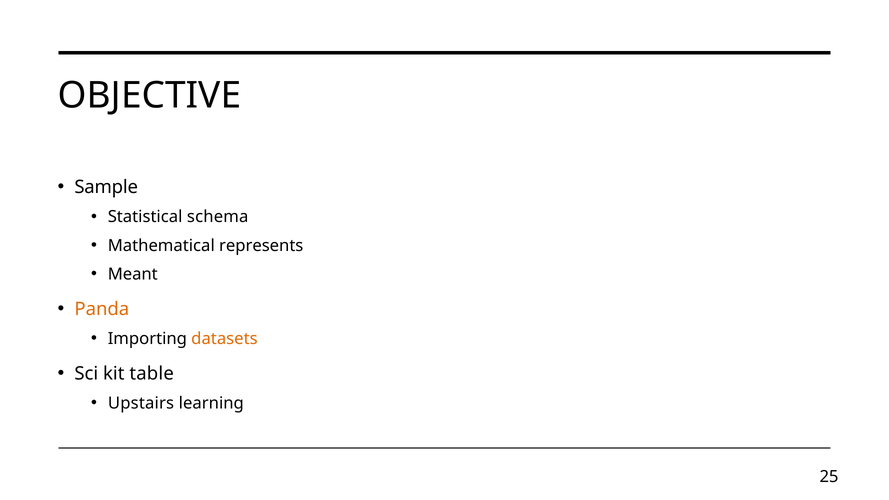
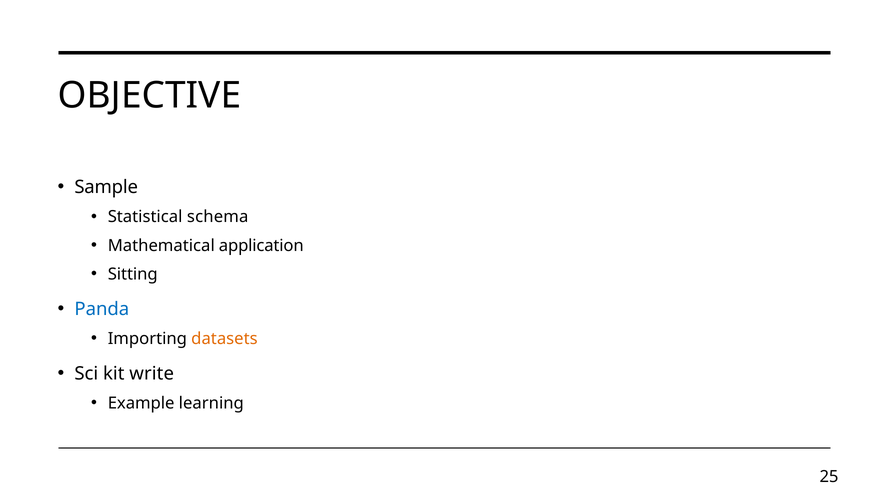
represents: represents -> application (261, 246)
Meant: Meant -> Sitting (133, 274)
Panda colour: orange -> blue (102, 309)
table: table -> write (152, 374)
Upstairs: Upstairs -> Example (141, 403)
